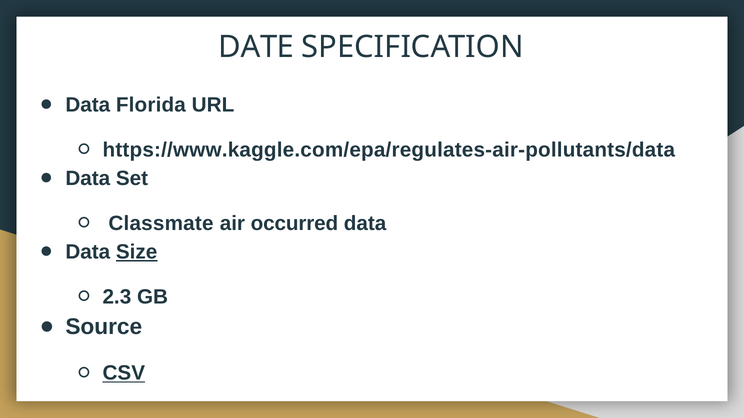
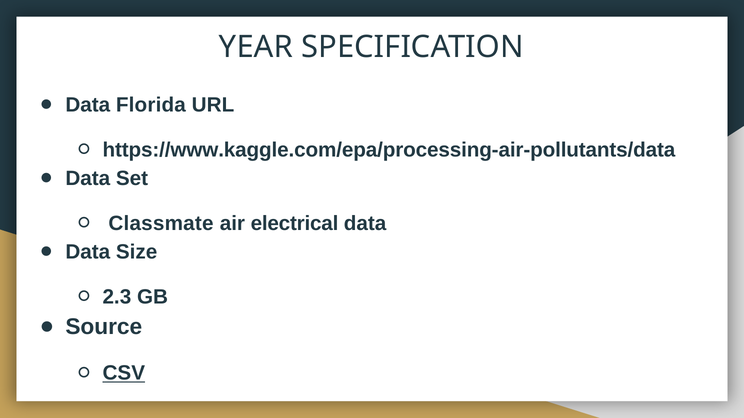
DATE: DATE -> YEAR (256, 47)
https://www.kaggle.com/epa/regulates-air-pollutants/data: https://www.kaggle.com/epa/regulates-air-pollutants/data -> https://www.kaggle.com/epa/processing-air-pollutants/data (389, 150)
occurred: occurred -> electrical (295, 224)
Size underline: present -> none (137, 252)
